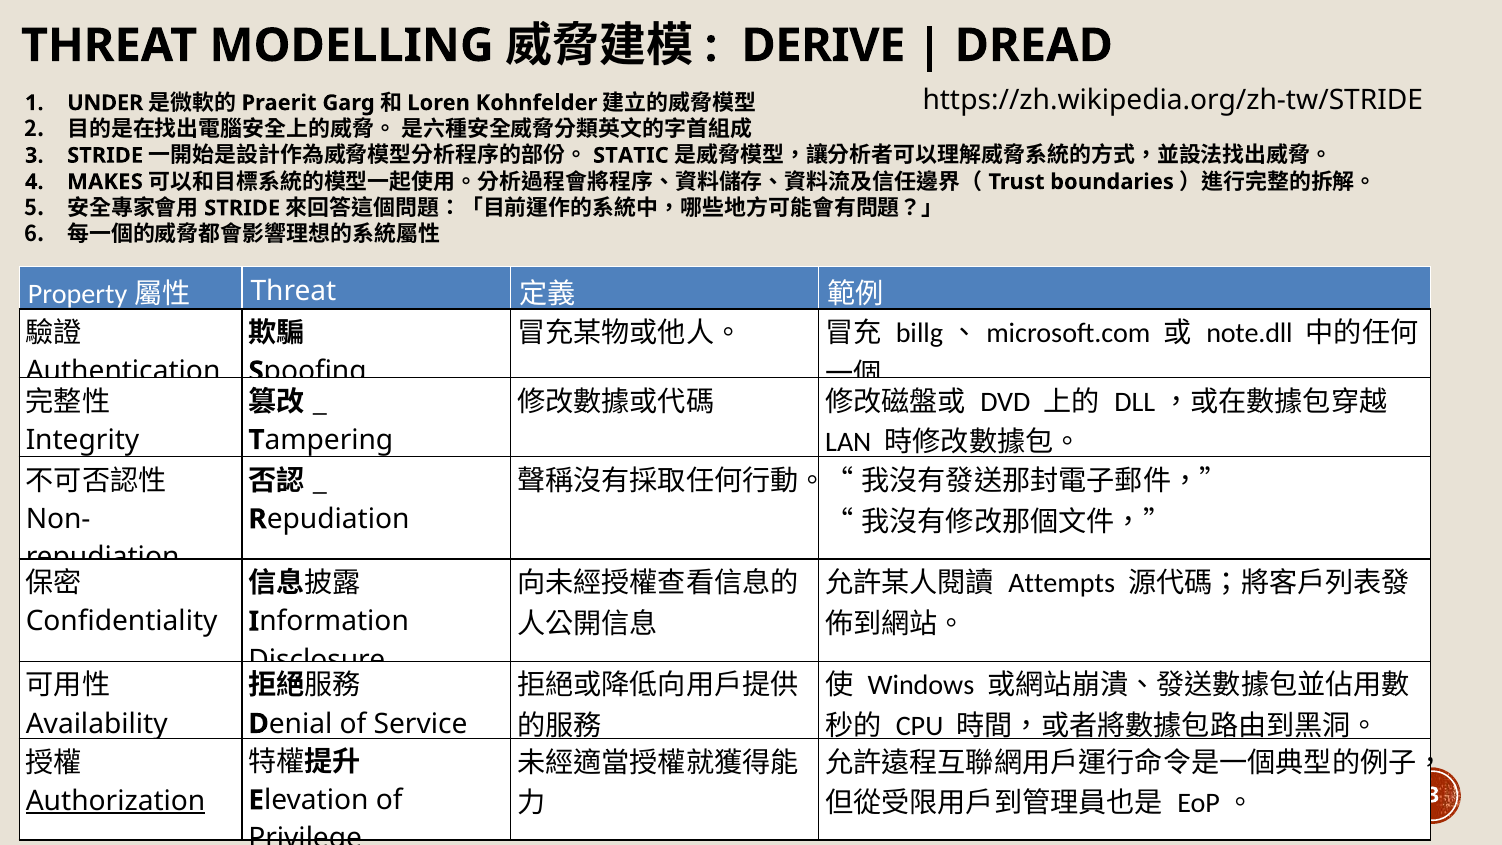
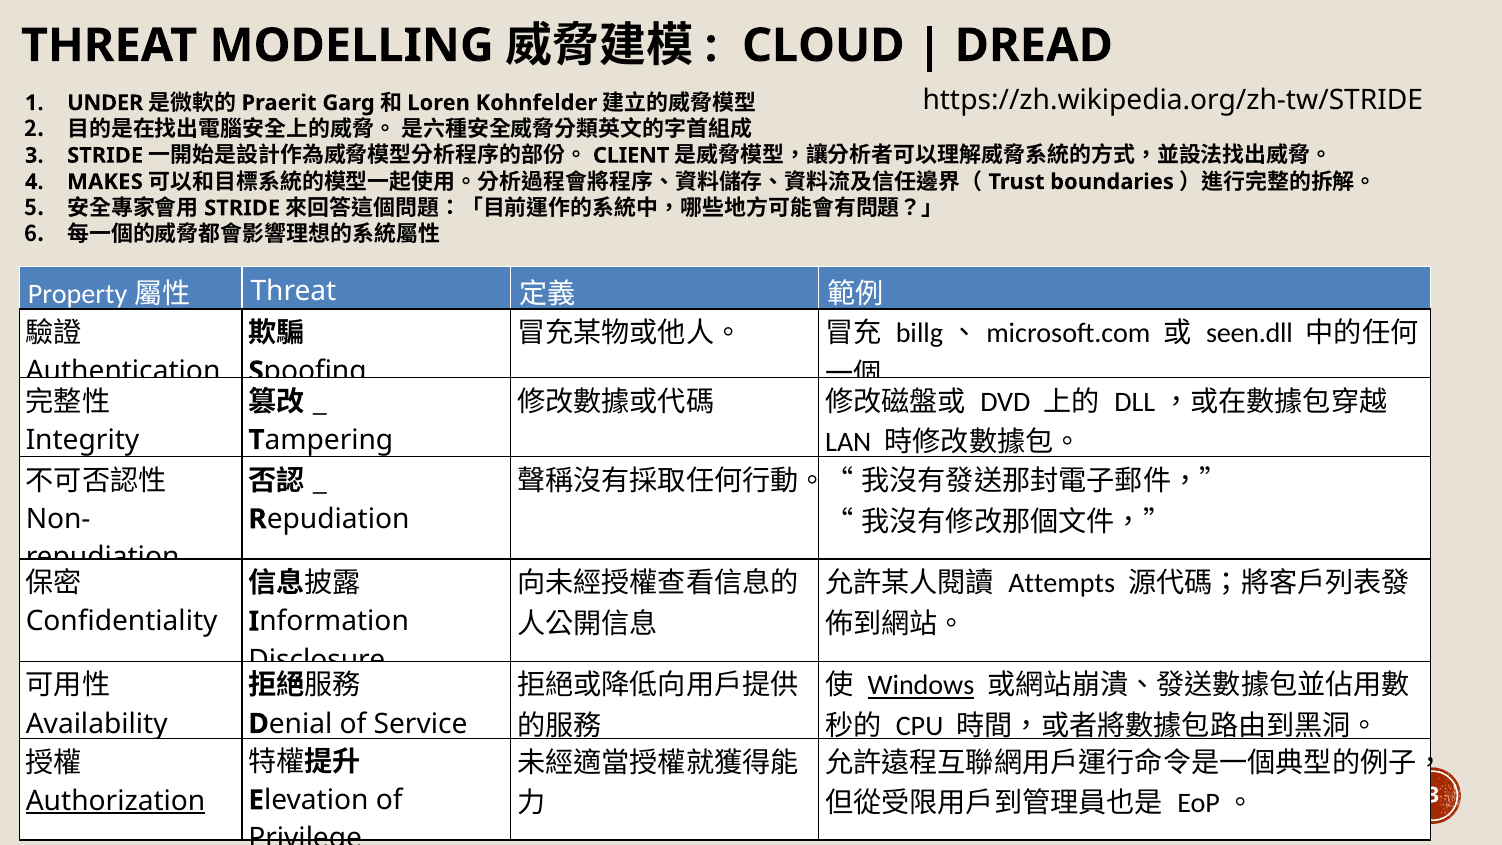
DERIVE: DERIVE -> CLOUD (823, 46)
STATIC: STATIC -> CLIENT (631, 155)
note.dll: note.dll -> seen.dll (1249, 333)
Windows underline: none -> present (921, 686)
